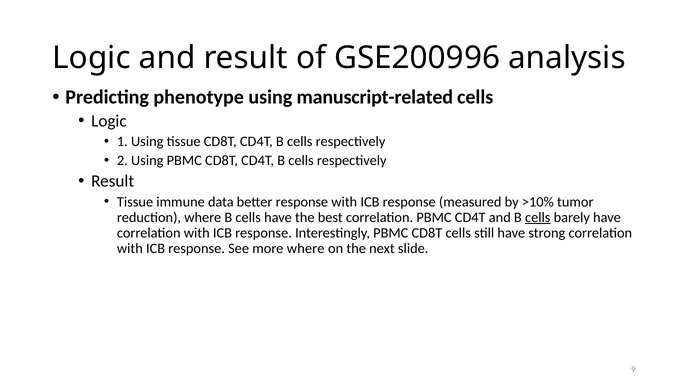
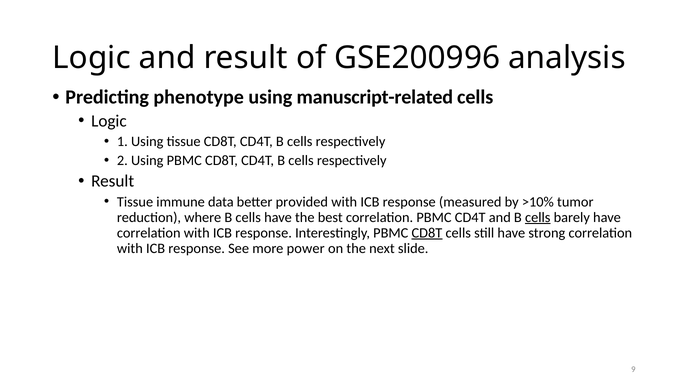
better response: response -> provided (302, 202)
CD8T underline: none -> present (427, 233)
more where: where -> power (306, 248)
